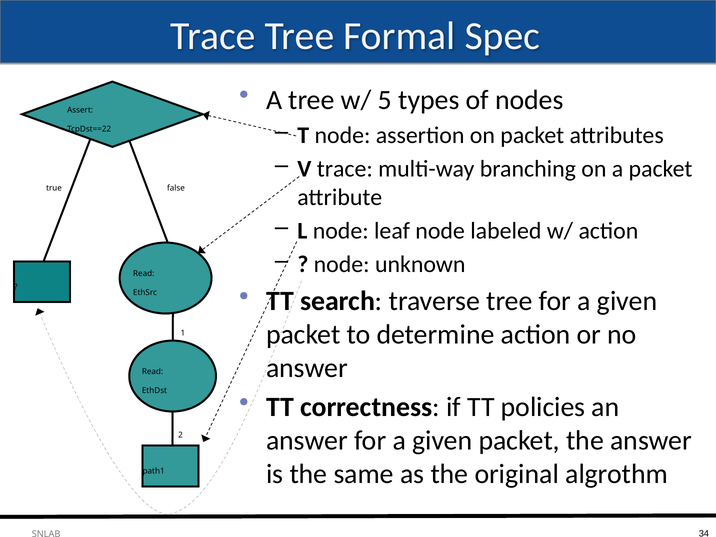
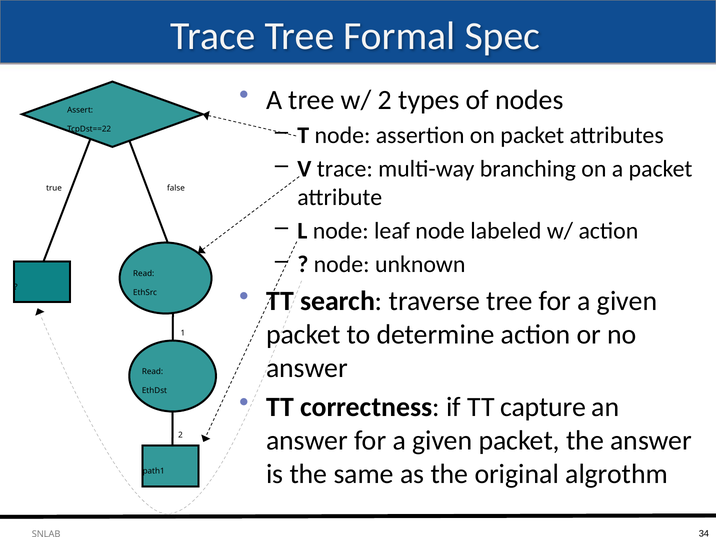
w/ 5: 5 -> 2 (385, 100)
policies: policies -> capture (543, 407)
